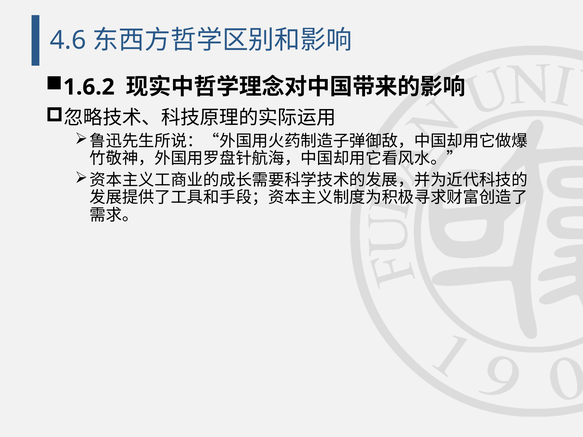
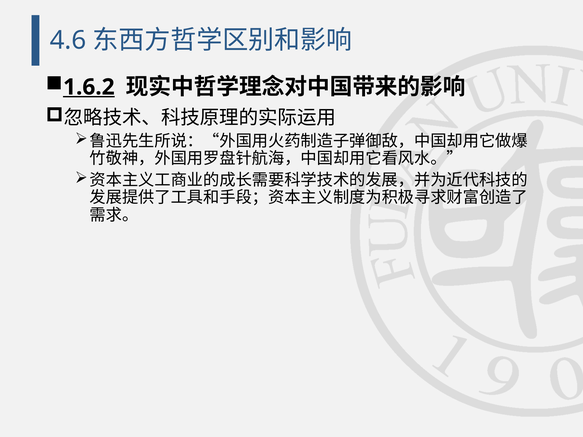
1.6.2 underline: none -> present (89, 87)
